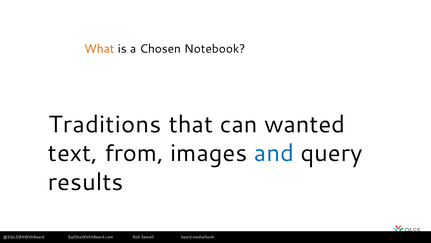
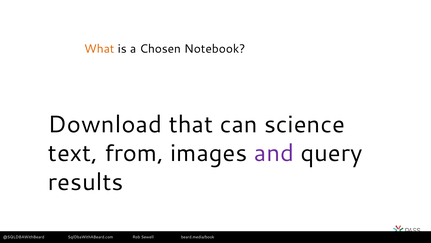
Traditions: Traditions -> Download (105, 124)
wanted: wanted -> science (305, 124)
and colour: blue -> purple (274, 153)
